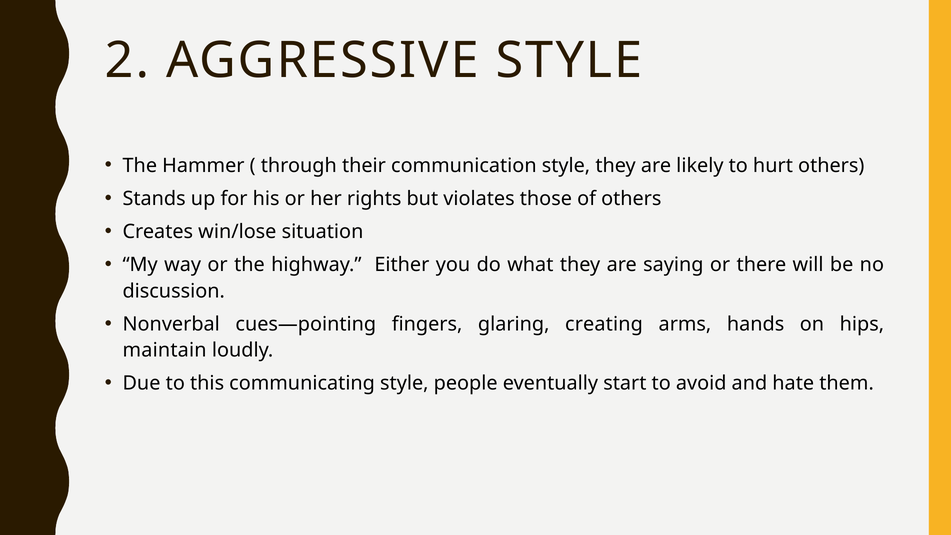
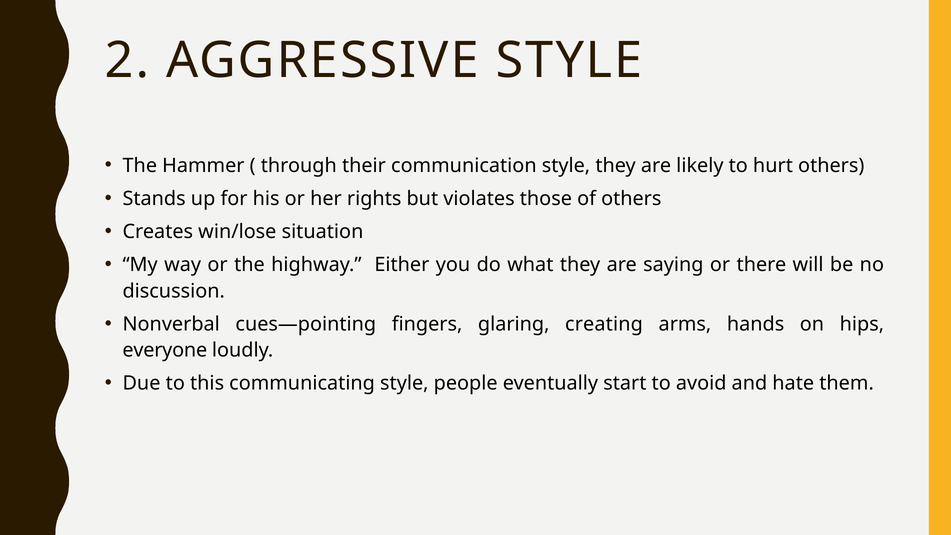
maintain: maintain -> everyone (165, 350)
